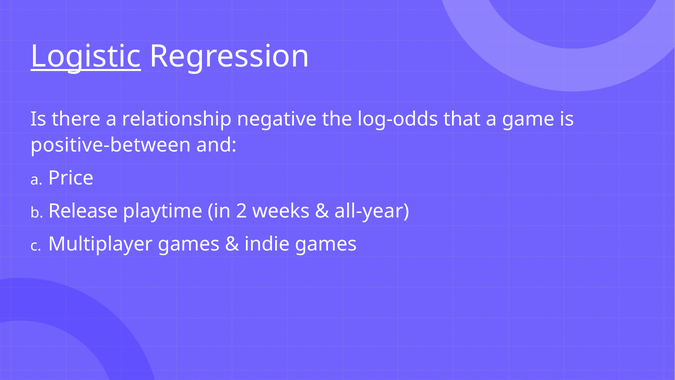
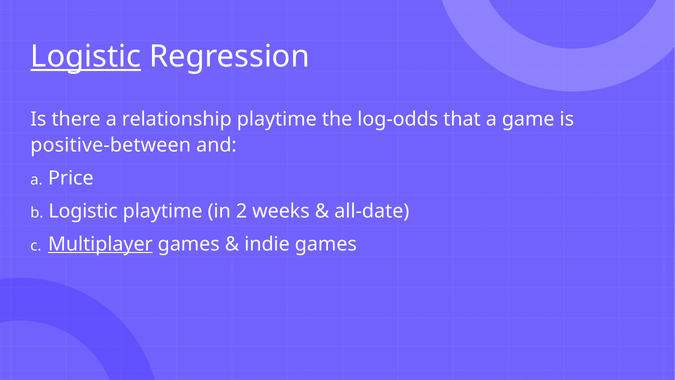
relationship negative: negative -> playtime (277, 119)
Release: Release -> Logistic (83, 211)
all-year: all-year -> all-date (372, 211)
Multiplayer underline: none -> present (100, 244)
